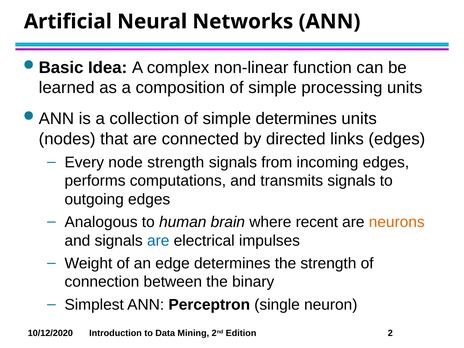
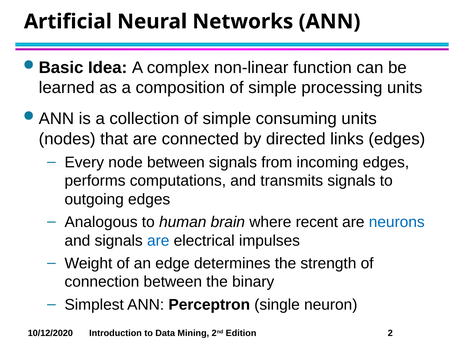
simple determines: determines -> consuming (296, 119)
node strength: strength -> between (176, 162)
neurons colour: orange -> blue (397, 222)
